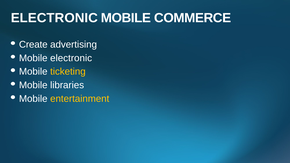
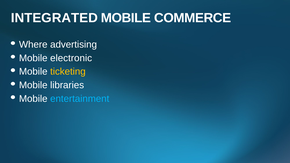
ELECTRONIC: ELECTRONIC -> INTEGRATED (54, 18)
Create: Create -> Where (33, 45)
entertainment colour: yellow -> light blue (80, 99)
